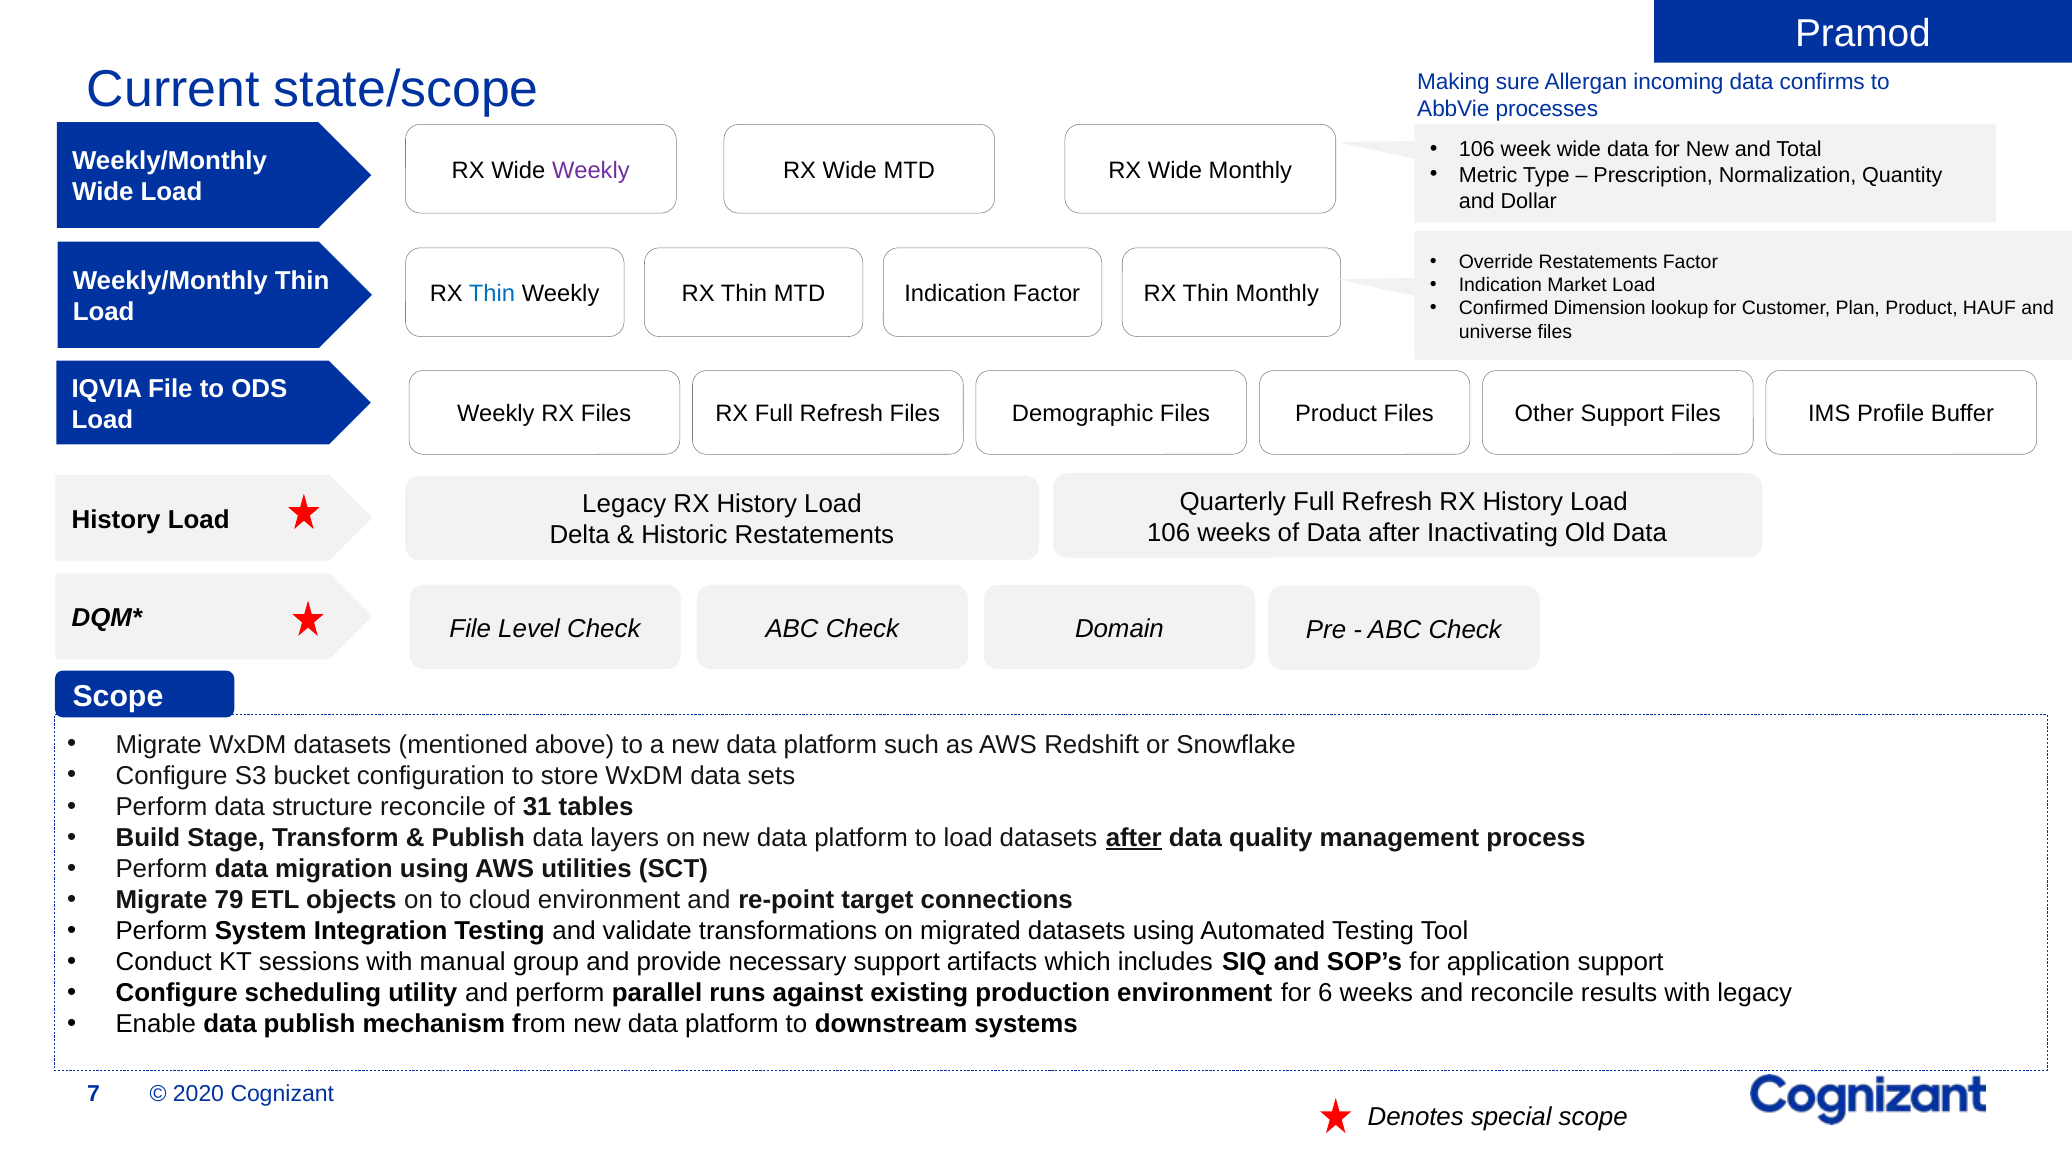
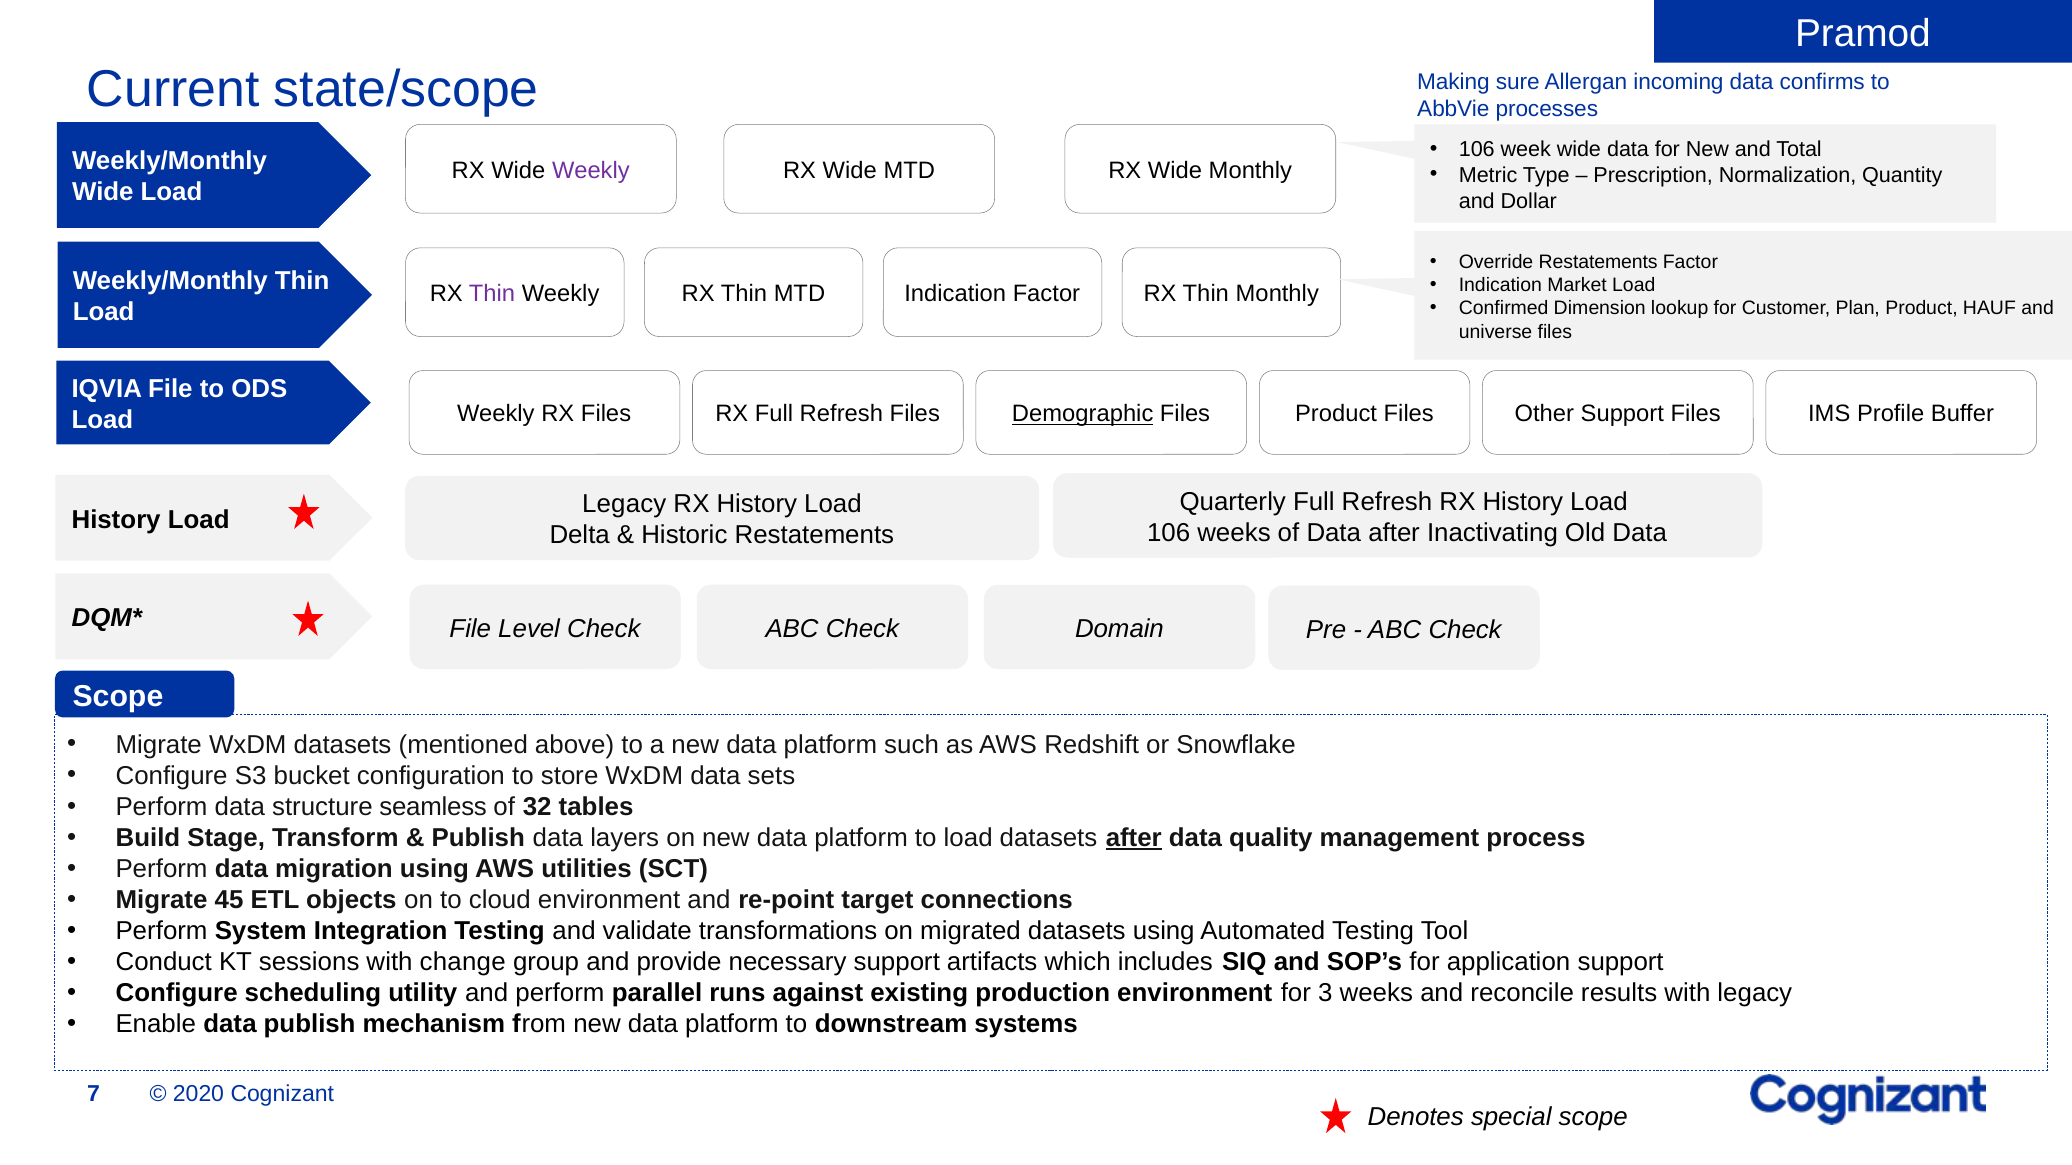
Thin colour: blue -> purple (492, 294)
Demographic underline: none -> present (1083, 414)
structure reconcile: reconcile -> seamless (433, 807)
31: 31 -> 32 (537, 807)
79: 79 -> 45 (229, 900)
manual: manual -> change (463, 963)
6: 6 -> 3 (1325, 994)
